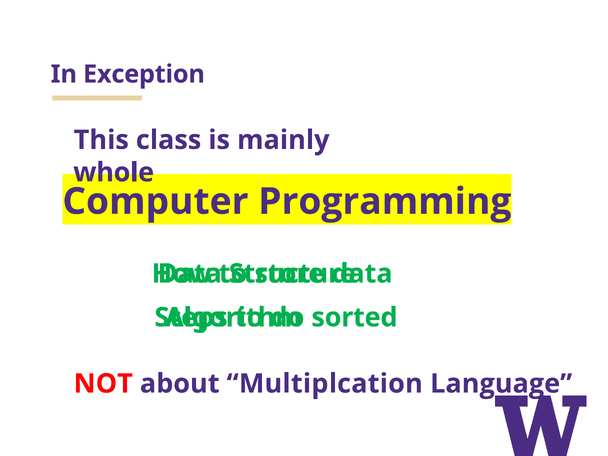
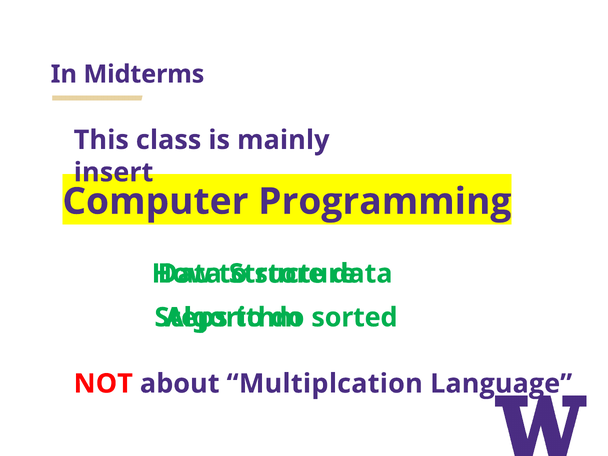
Exception: Exception -> Midterms (144, 74)
whole: whole -> insert (114, 172)
